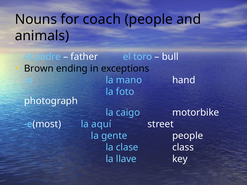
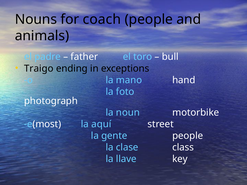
Brown: Brown -> Traigo (39, 69)
caigo: caigo -> noun (128, 113)
